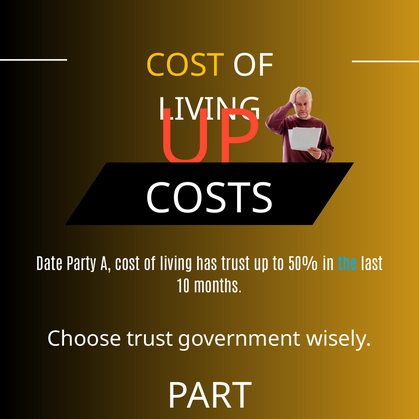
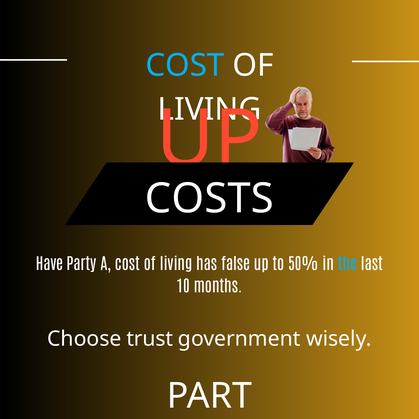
COST colour: yellow -> light blue (185, 65)
Date: Date -> Have (50, 265)
has trust: trust -> false (236, 265)
